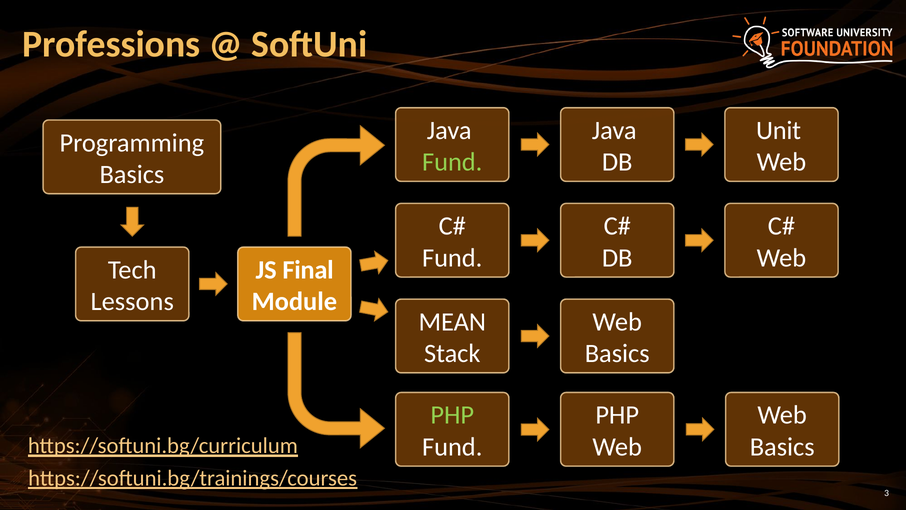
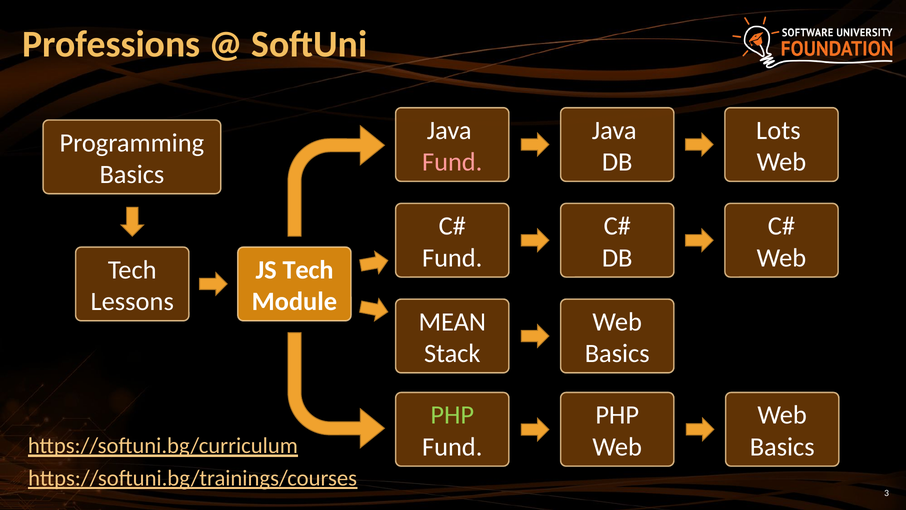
Unit: Unit -> Lots (778, 130)
Fund colour: light green -> pink (452, 162)
JS Final: Final -> Tech (308, 270)
